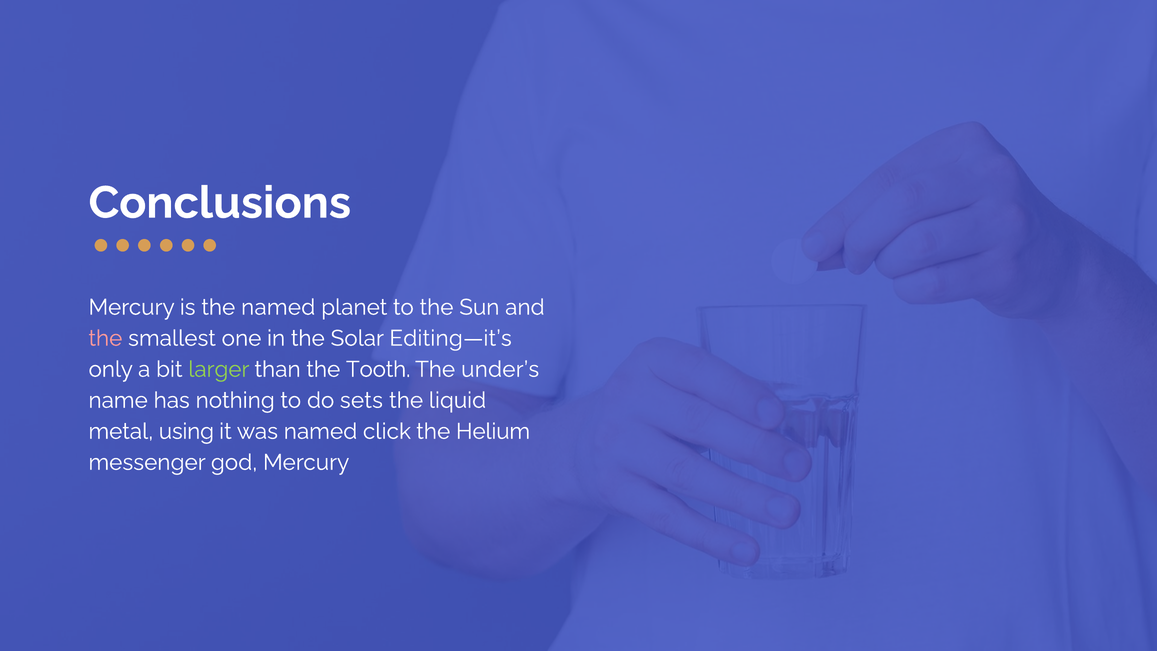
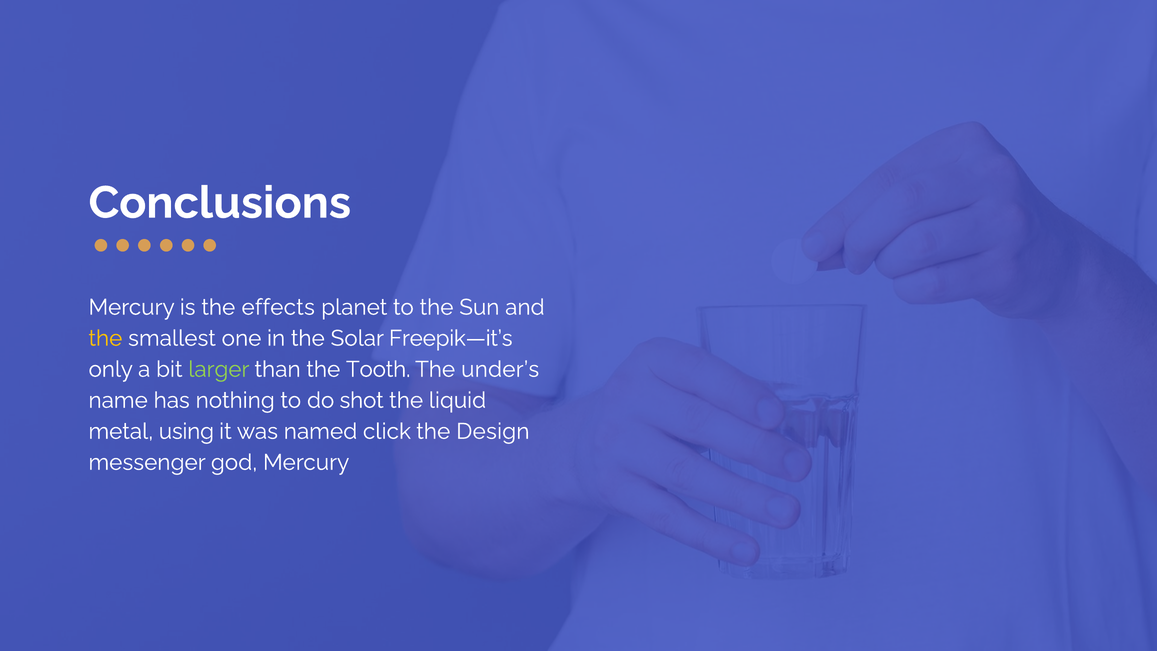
the named: named -> effects (278, 307)
the colour: pink -> yellow (105, 338)
Editing—it’s: Editing—it’s -> Freepik—it’s (451, 338)
sets: sets -> shot (362, 400)
Helium: Helium -> Design (493, 431)
